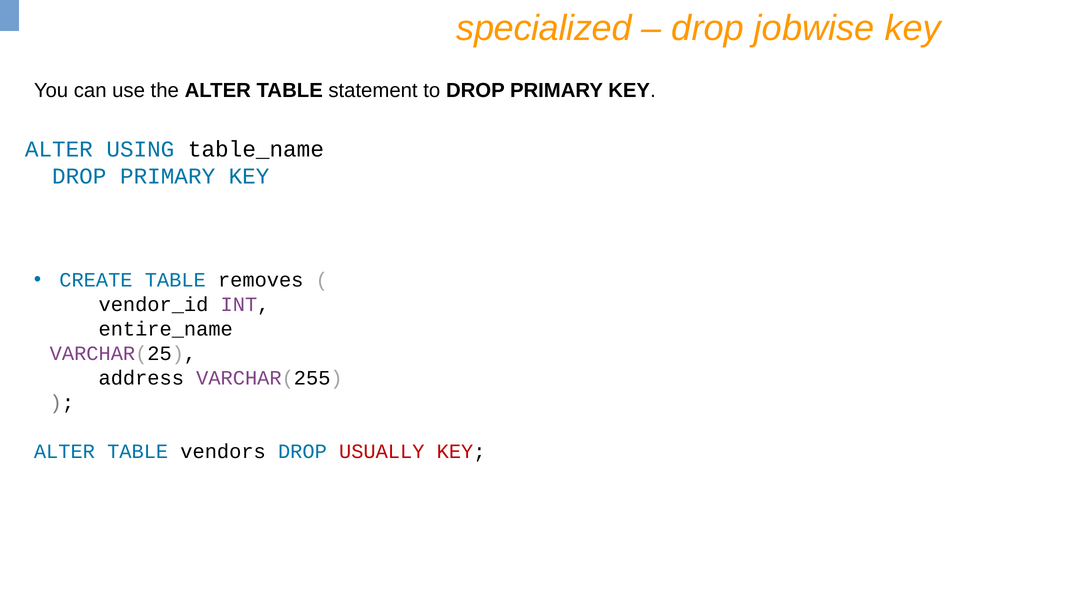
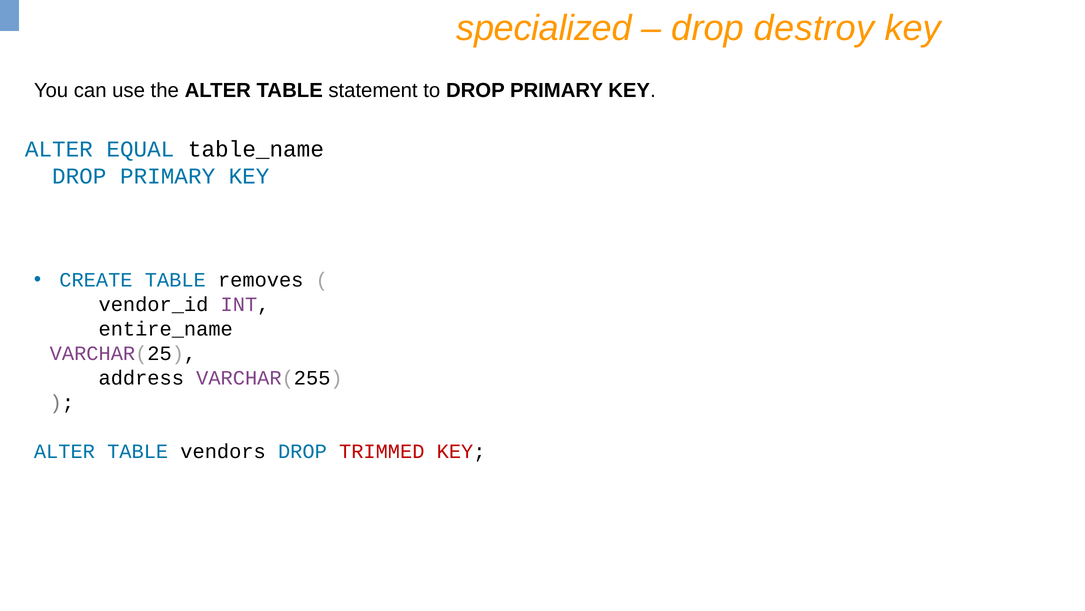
jobwise: jobwise -> destroy (814, 28)
USING: USING -> EQUAL (140, 149)
USUALLY: USUALLY -> TRIMMED (382, 451)
